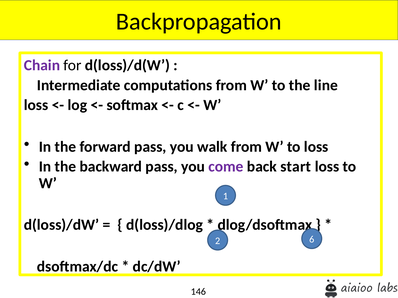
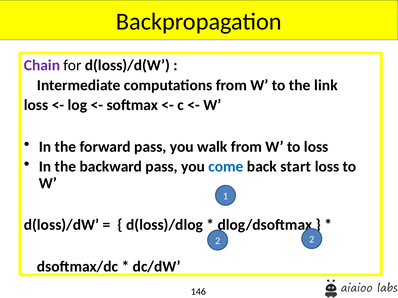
line: line -> link (326, 85)
come colour: purple -> blue (226, 167)
2 6: 6 -> 2 (312, 240)
